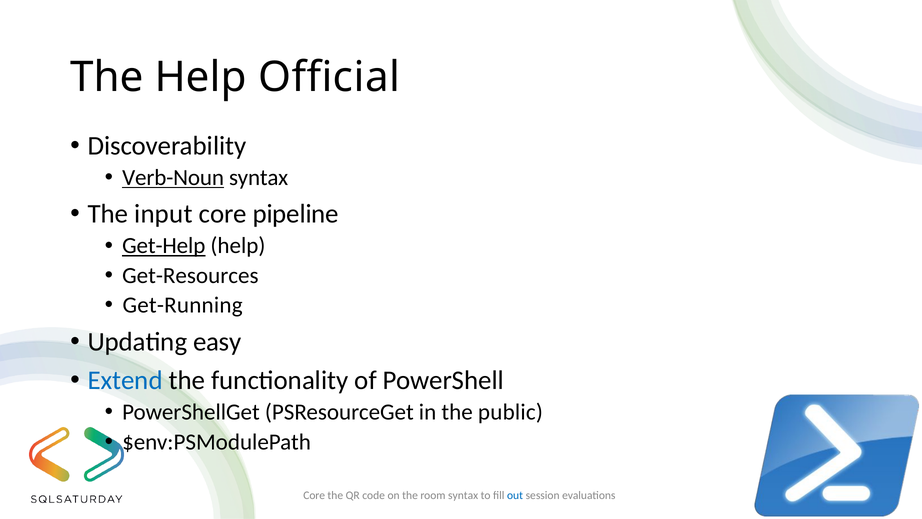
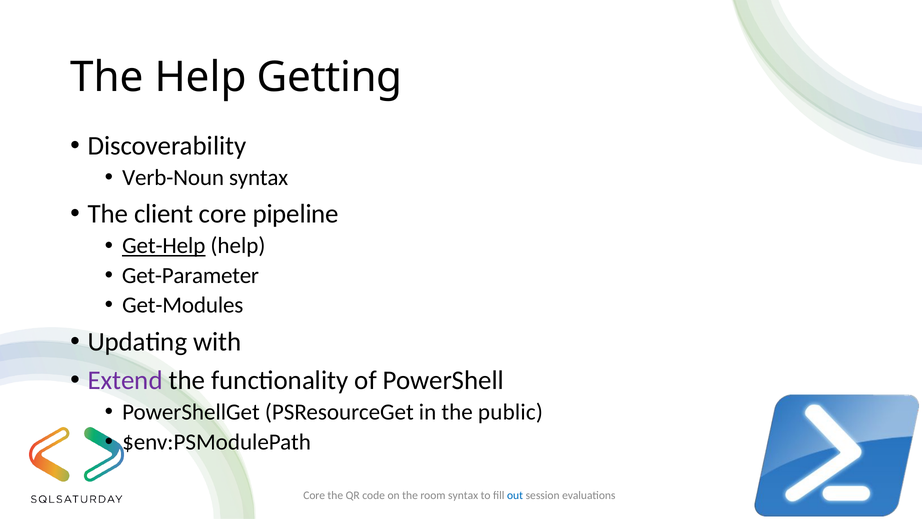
Official: Official -> Getting (330, 77)
Verb-Noun underline: present -> none (173, 177)
input: input -> client (164, 214)
Get-Resources: Get-Resources -> Get-Parameter (190, 275)
Get-Running: Get-Running -> Get-Modules (183, 305)
easy: easy -> with (217, 342)
Extend colour: blue -> purple (125, 380)
